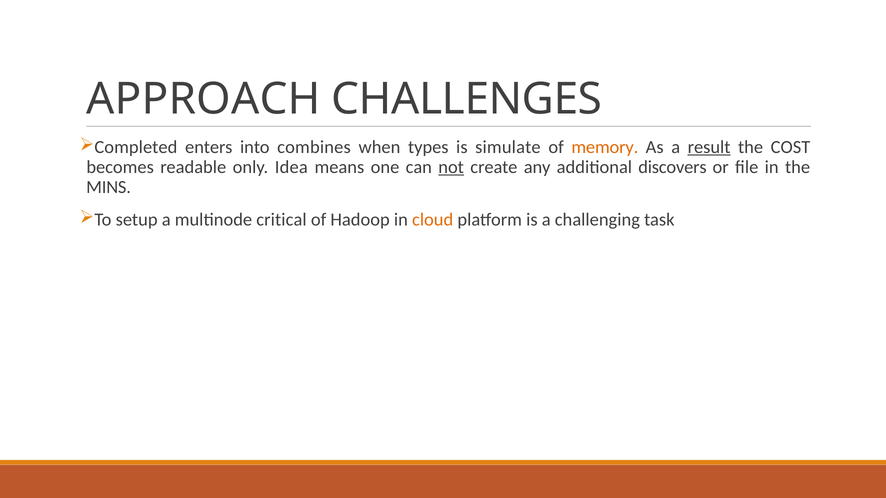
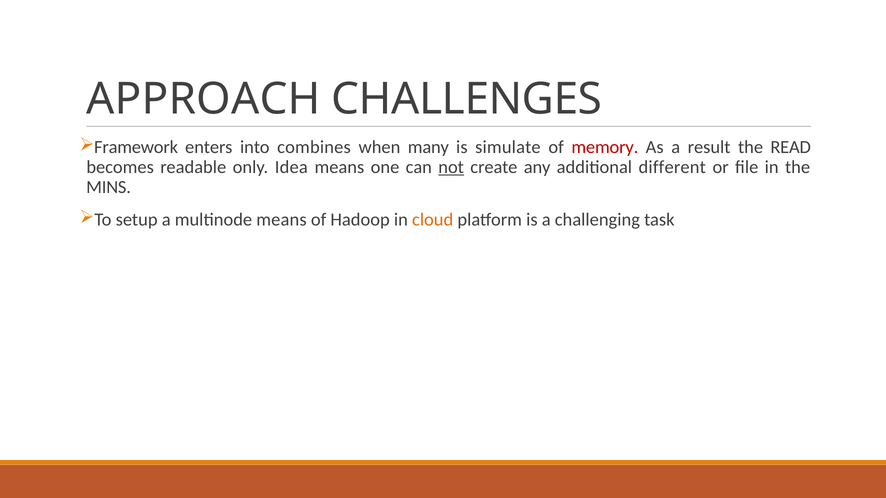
Completed: Completed -> Framework (136, 147)
types: types -> many (428, 147)
memory colour: orange -> red (605, 147)
result underline: present -> none (709, 147)
COST: COST -> READ (791, 147)
discovers: discovers -> different (672, 167)
multinode critical: critical -> means (281, 220)
